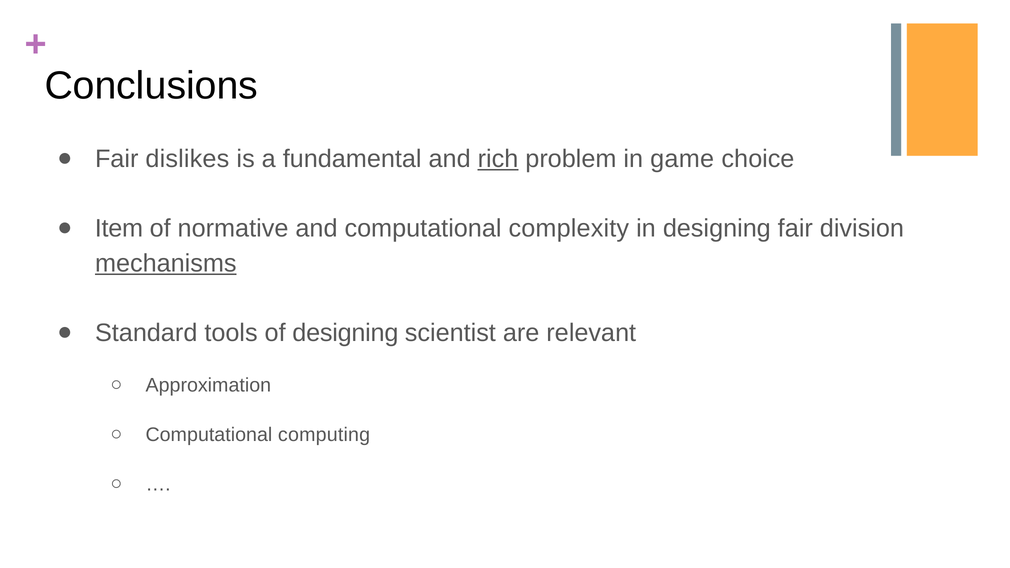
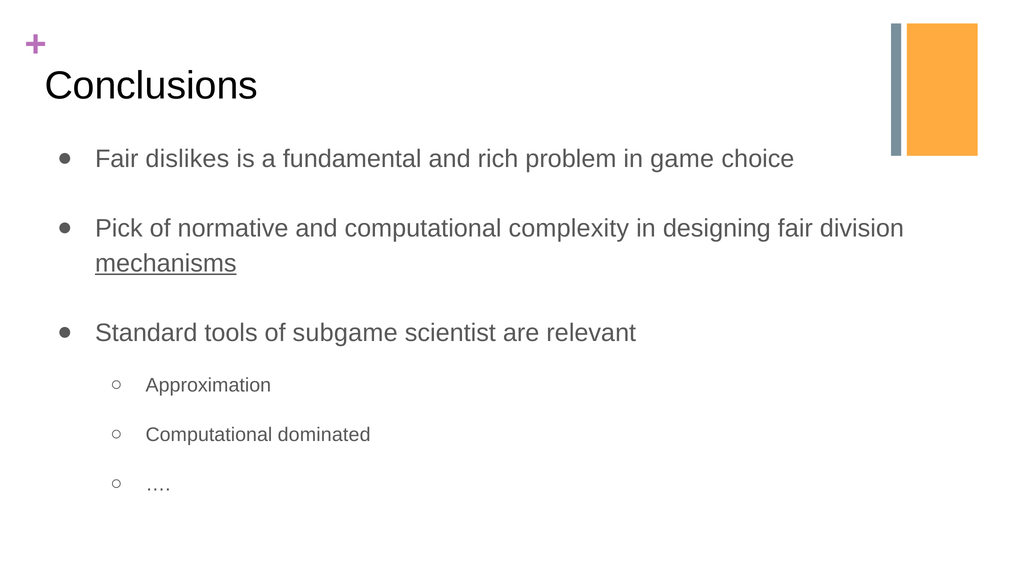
rich underline: present -> none (498, 159)
Item: Item -> Pick (119, 229)
of designing: designing -> subgame (345, 333)
computing: computing -> dominated (324, 435)
